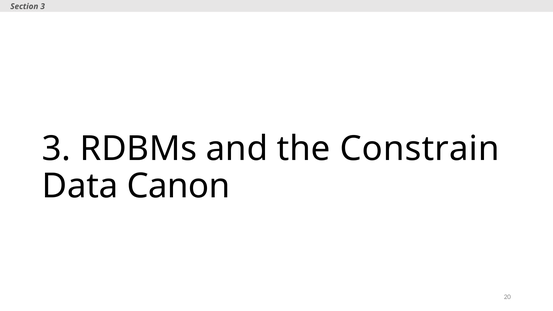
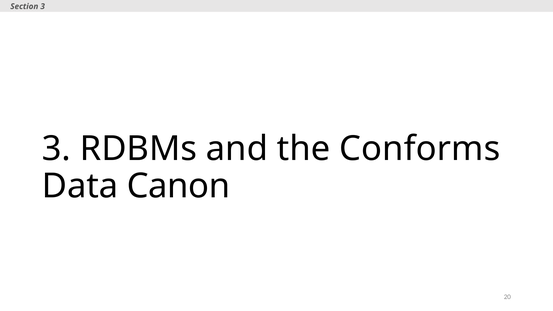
Constrain: Constrain -> Conforms (420, 149)
